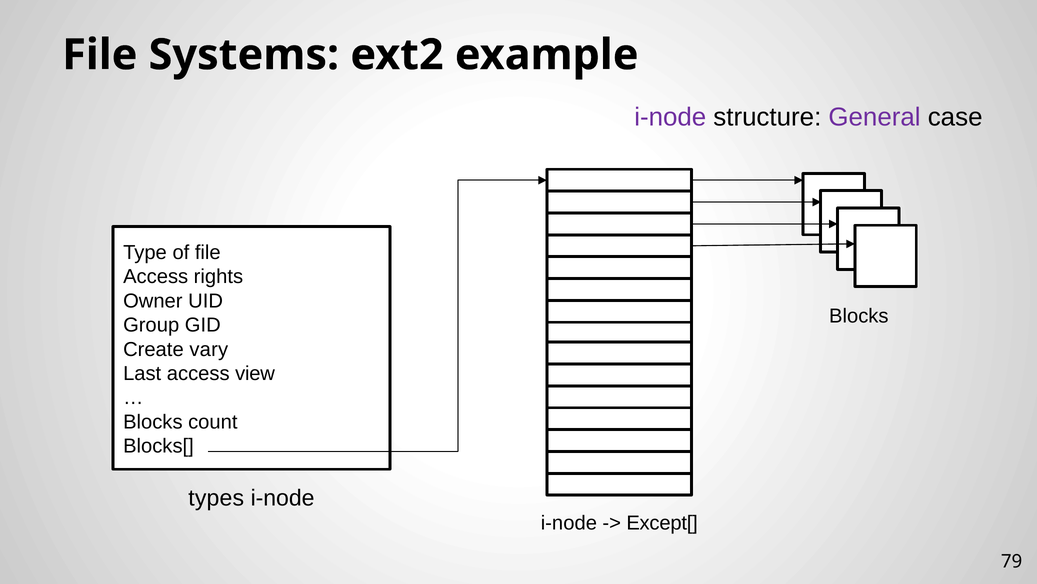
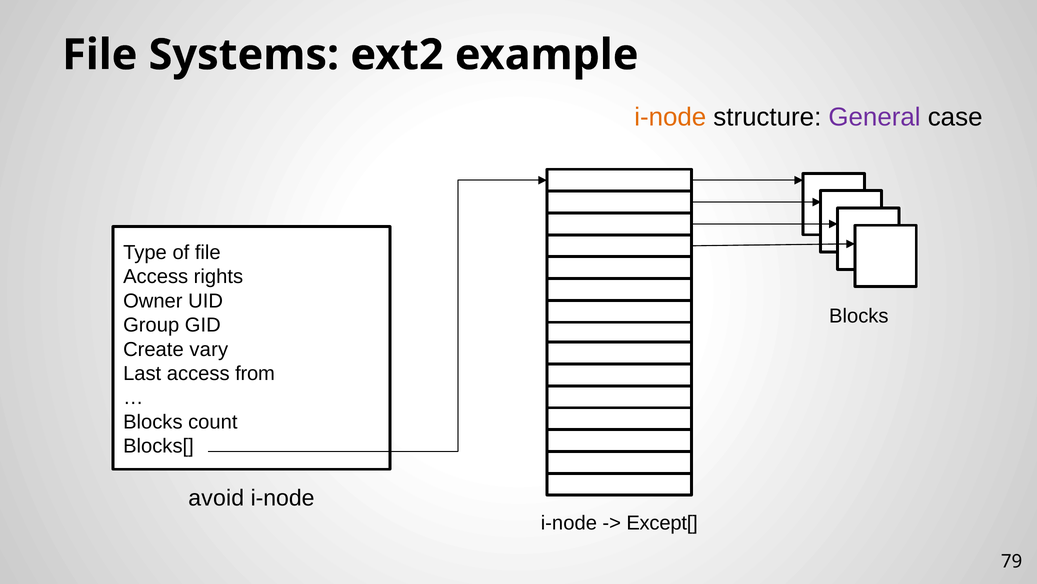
i-node colour: purple -> orange (670, 117)
view: view -> from (255, 373)
types: types -> avoid (216, 498)
